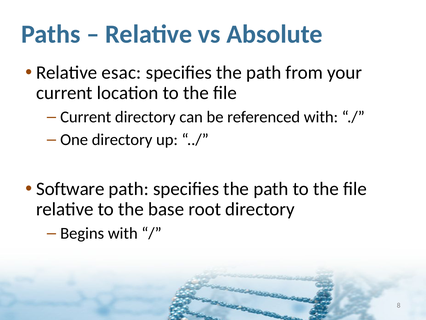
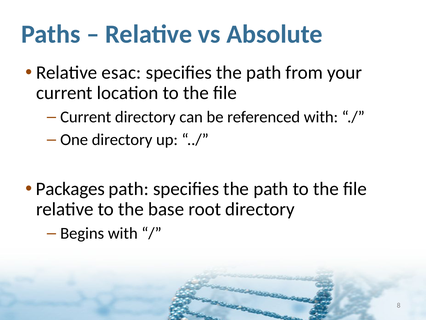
Software: Software -> Packages (70, 189)
